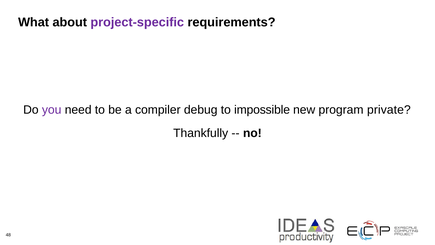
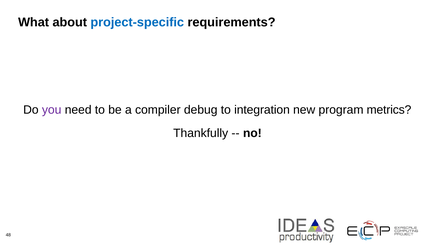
project-specific colour: purple -> blue (137, 22)
impossible: impossible -> integration (262, 110)
private: private -> metrics (389, 110)
